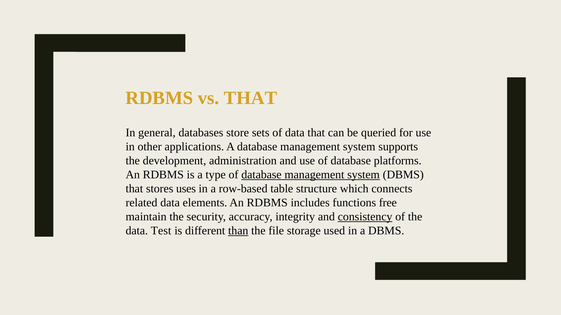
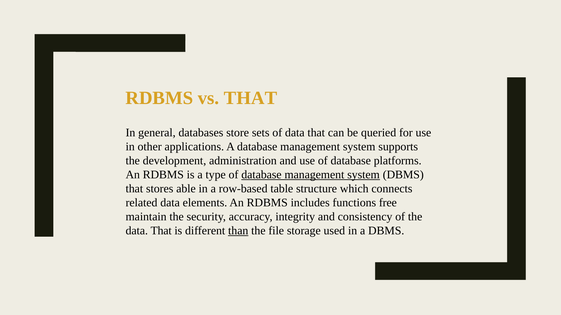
uses: uses -> able (186, 189)
consistency underline: present -> none (365, 217)
Test: Test -> That (161, 231)
